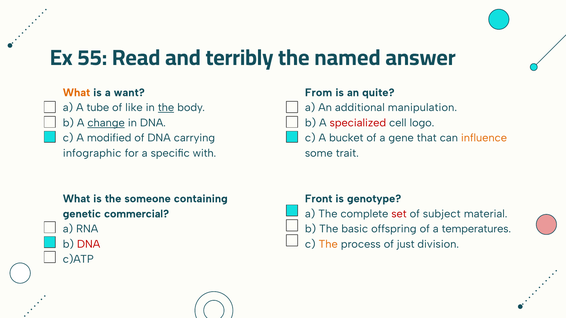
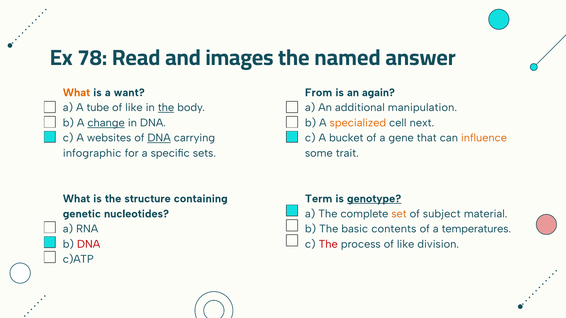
55: 55 -> 78 (92, 58)
terribly: terribly -> images (239, 58)
quite: quite -> again (378, 93)
specialized colour: red -> orange (358, 123)
logo: logo -> next (422, 123)
modified: modified -> websites (109, 138)
DNA underline: none -> present (159, 138)
with: with -> sets (204, 153)
someone: someone -> structure (148, 199)
Front: Front -> Term (319, 199)
genotype underline: none -> present (374, 199)
commercial: commercial -> nucleotides (137, 214)
set colour: red -> orange (399, 214)
offspring: offspring -> contents (394, 229)
The colour: orange -> red (328, 244)
process of just: just -> like (406, 244)
